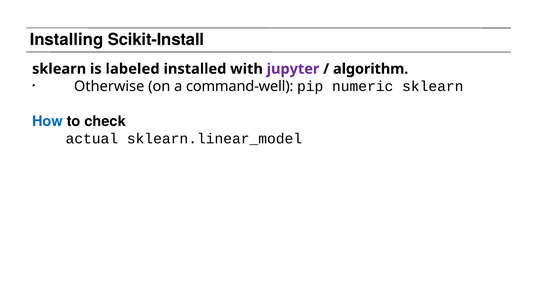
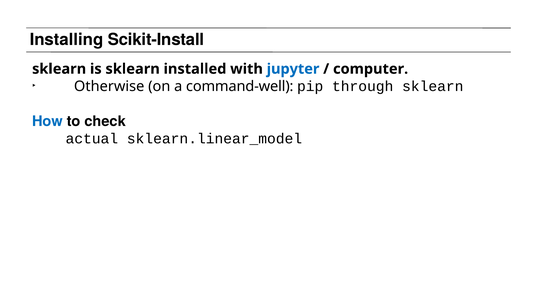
is labeled: labeled -> sklearn (133, 69)
jupyter colour: purple -> blue (293, 69)
algorithm: algorithm -> computer (371, 69)
numeric: numeric -> through (363, 87)
